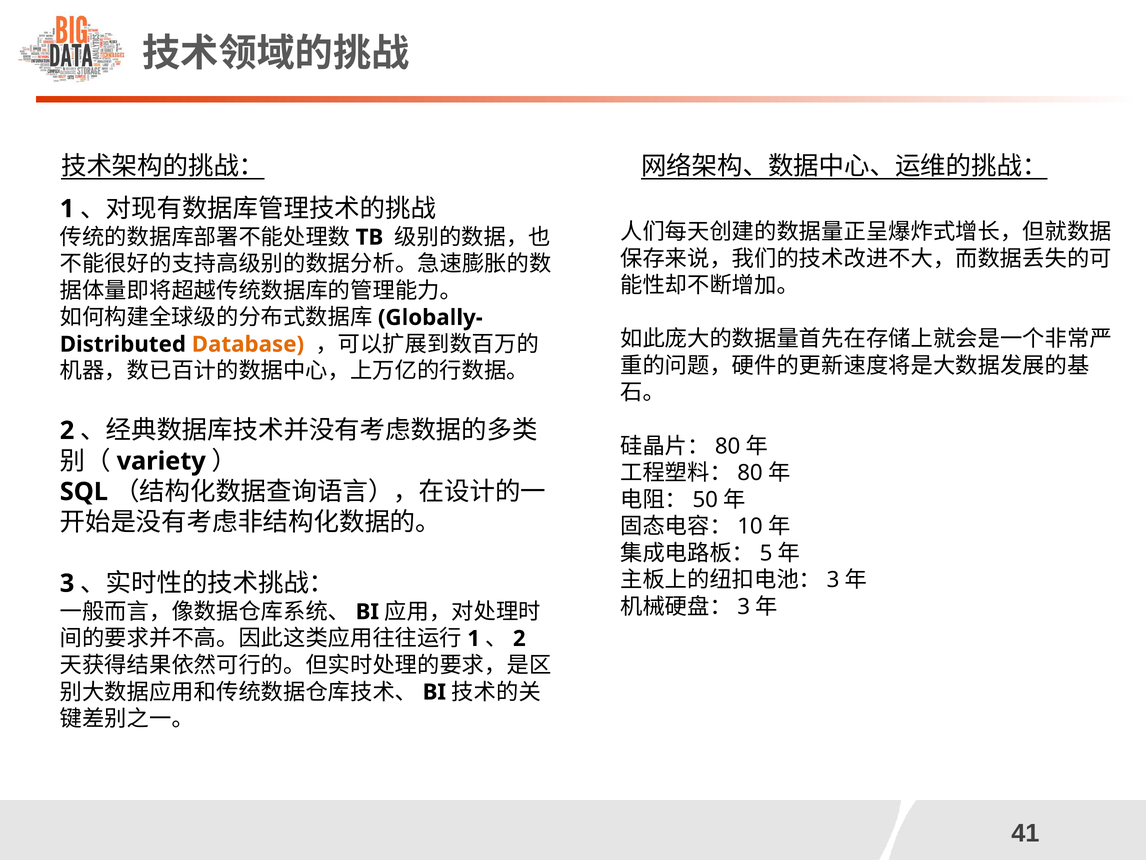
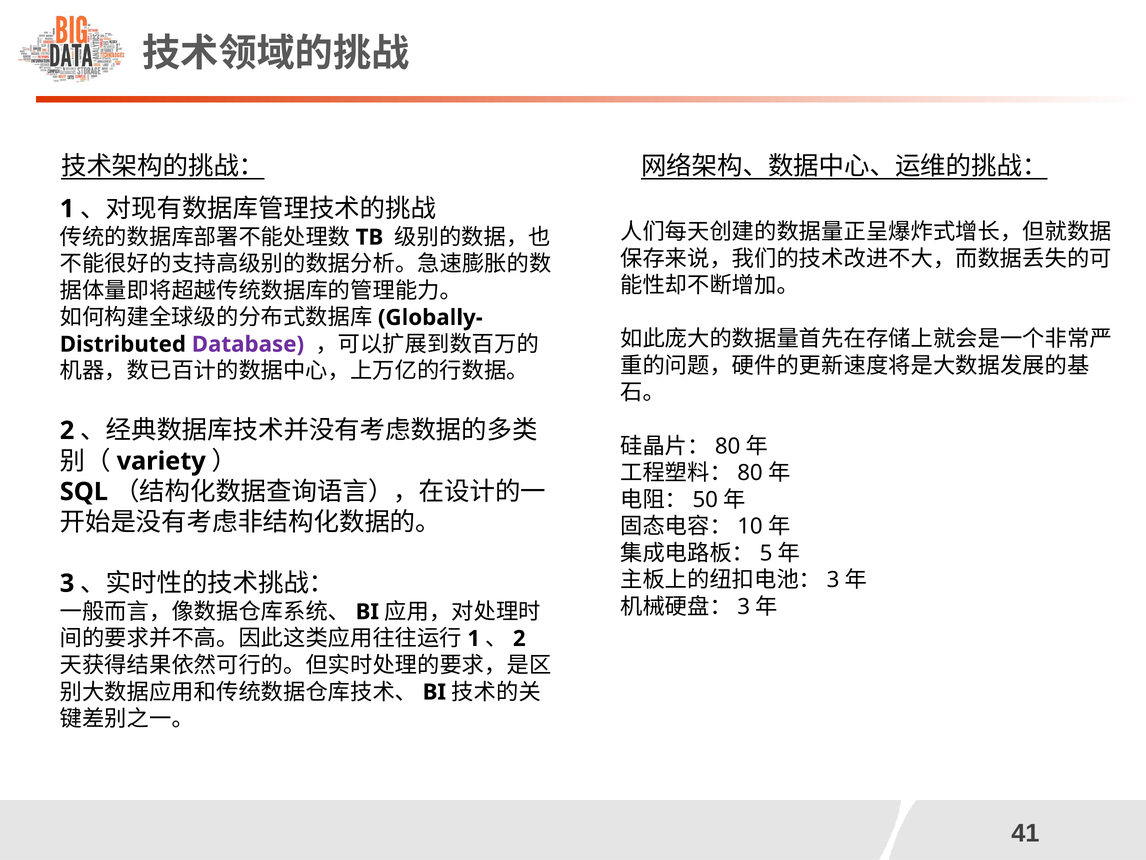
Database colour: orange -> purple (248, 344)
